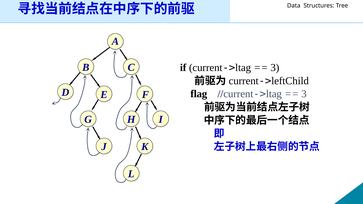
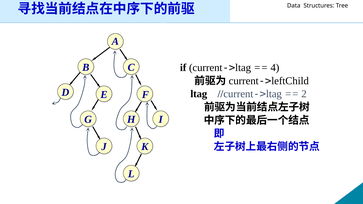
3: 3 -> 4 (275, 68)
flag: flag -> ltag (199, 94)
3: 3 -> 2 (304, 94)
